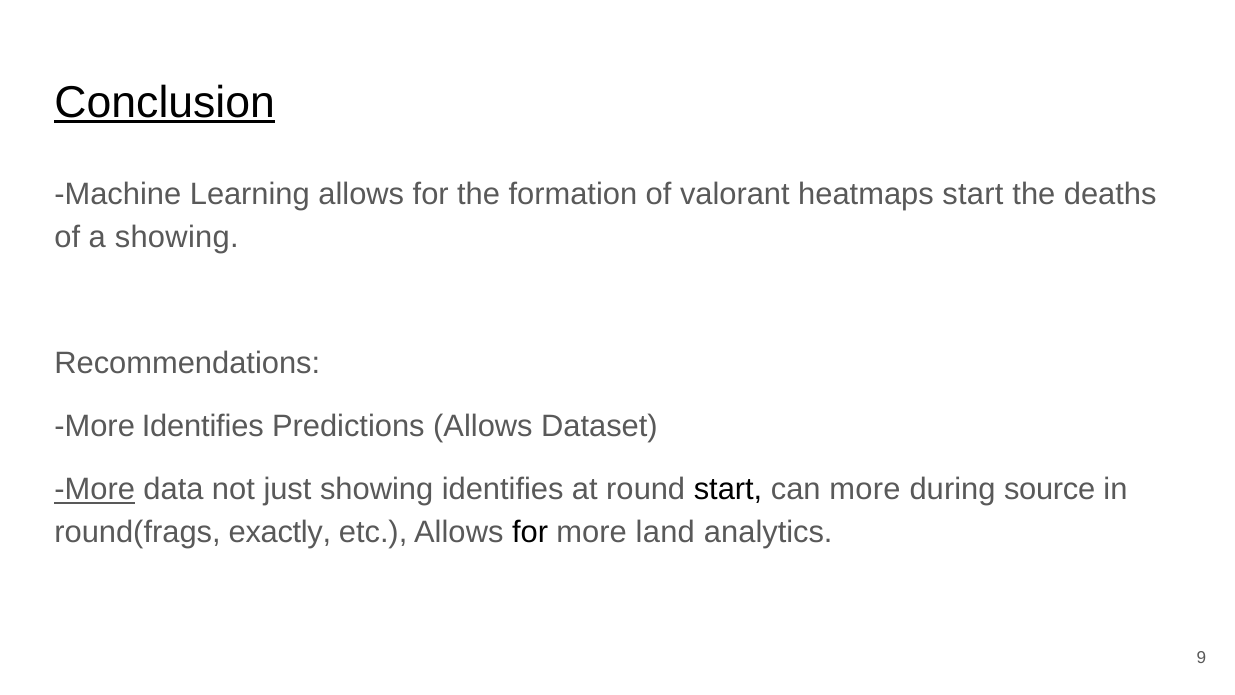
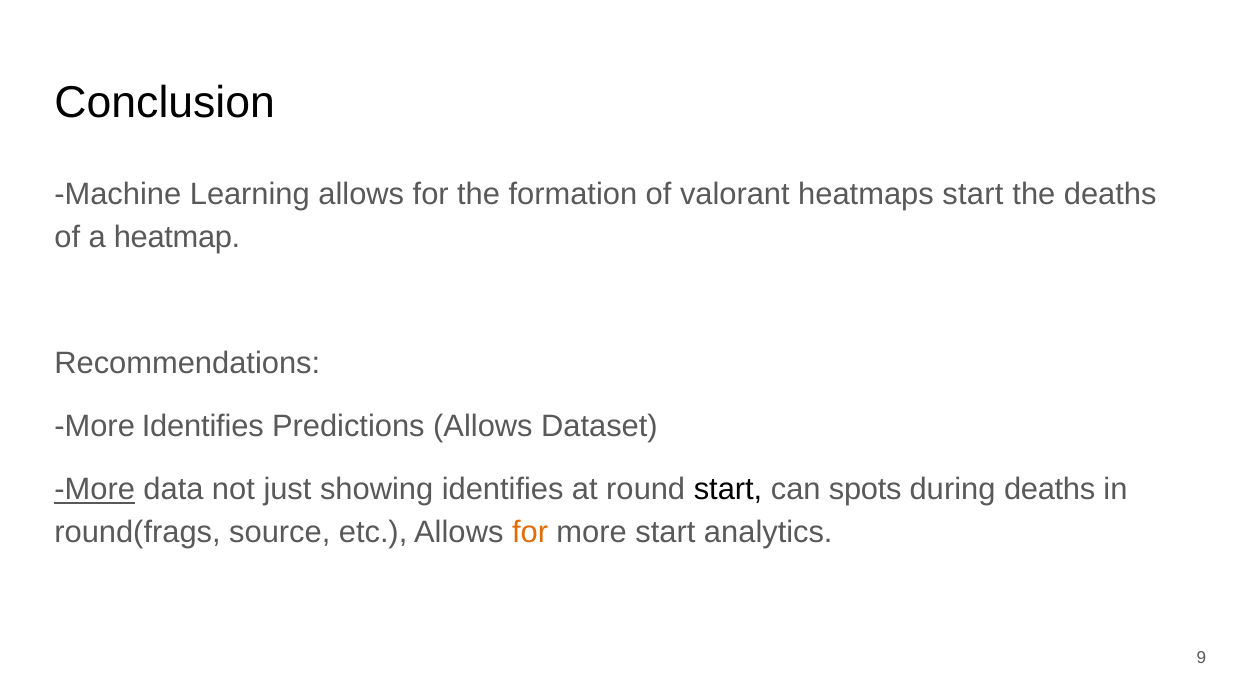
Conclusion underline: present -> none (165, 102)
a showing: showing -> heatmap (177, 237)
can more: more -> spots (865, 489)
during source: source -> deaths (1050, 489)
exactly: exactly -> source (280, 532)
for colour: black -> orange (530, 532)
more land: land -> start (665, 532)
